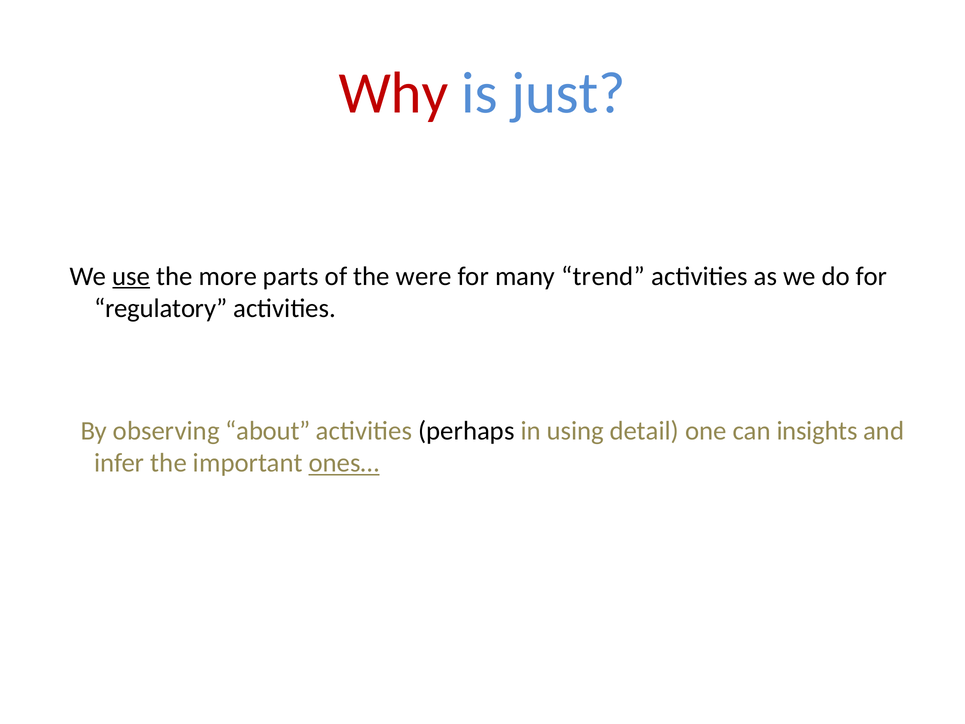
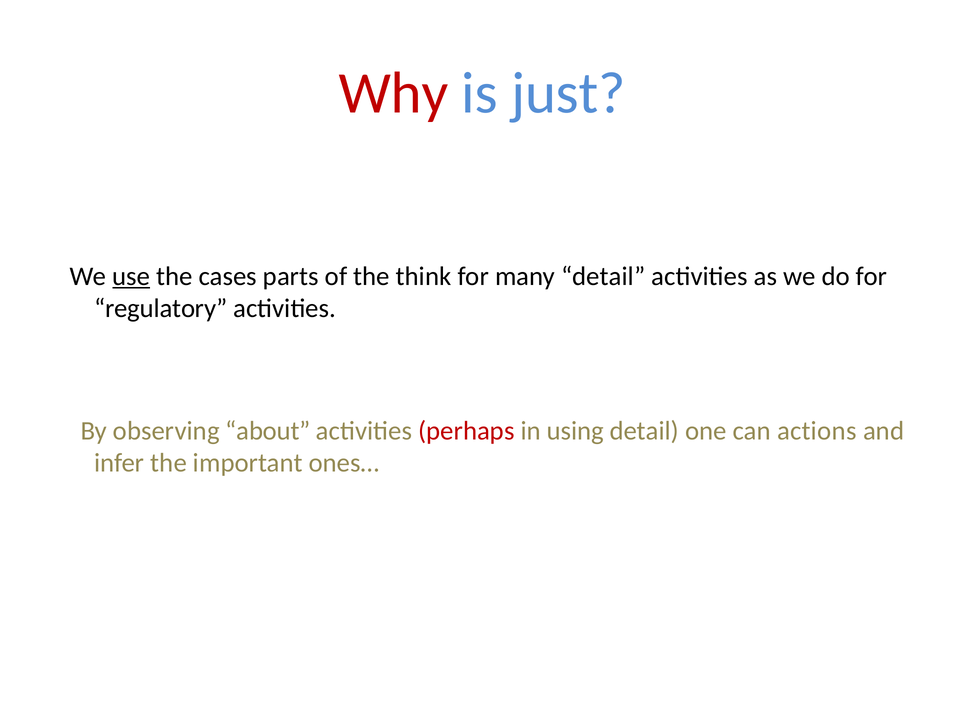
more: more -> cases (228, 276)
were: were -> think (424, 276)
many trend: trend -> detail (603, 276)
perhaps colour: black -> red (466, 431)
insights: insights -> actions (817, 431)
ones… underline: present -> none (344, 463)
